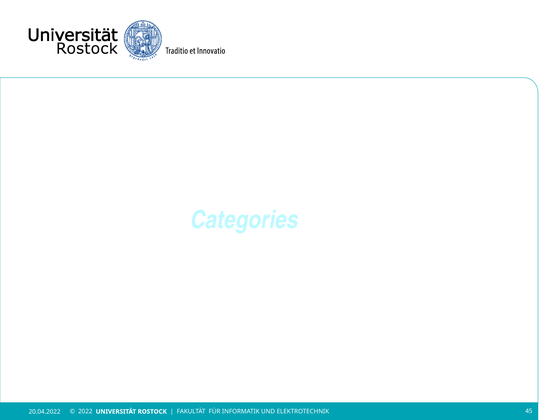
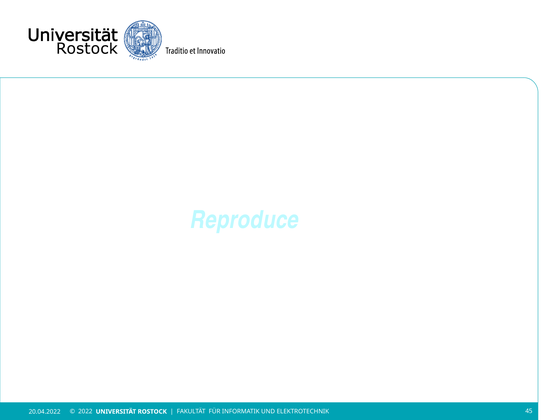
Categories: Categories -> Reproduce (244, 220)
